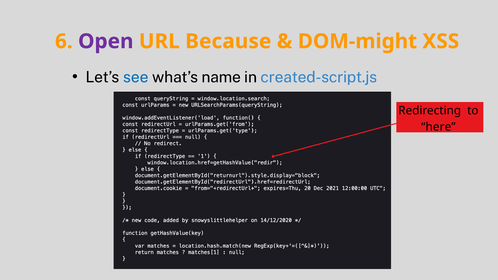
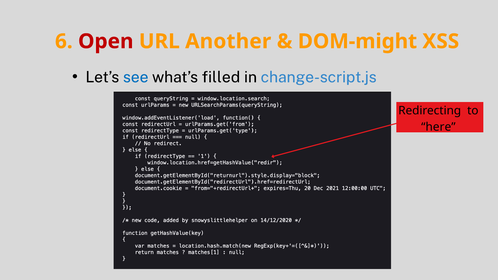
Open colour: purple -> red (106, 41)
Because: Because -> Another (228, 41)
name: name -> filled (221, 77)
created-script.js: created-script.js -> change-script.js (319, 77)
